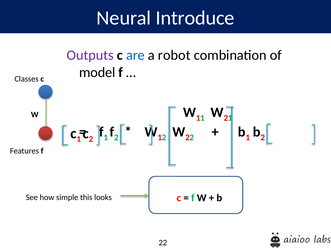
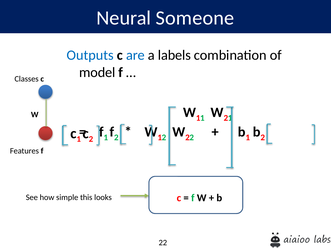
Introduce: Introduce -> Someone (195, 18)
Outputs colour: purple -> blue (90, 55)
robot: robot -> labels (174, 55)
